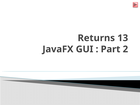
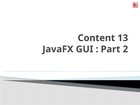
Returns: Returns -> Content (96, 38)
